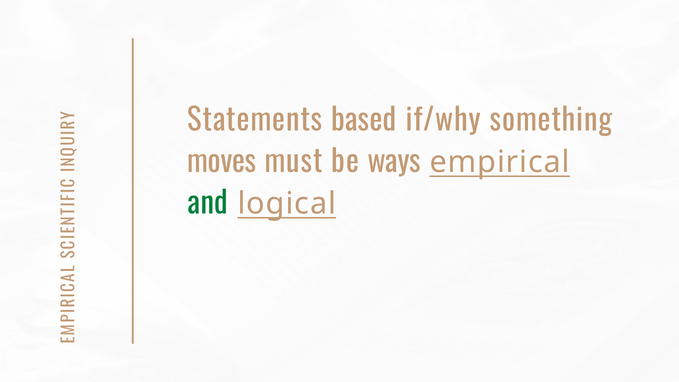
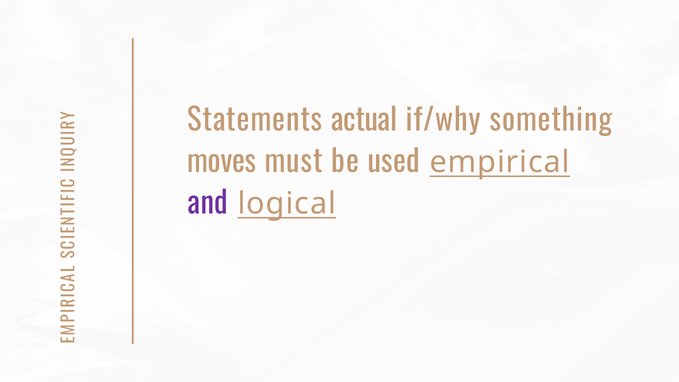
based: based -> actual (364, 121)
ways: ways -> used (394, 162)
and colour: green -> purple (208, 204)
